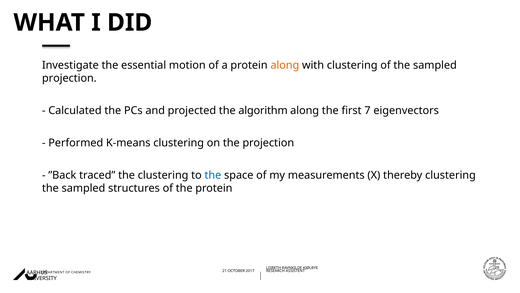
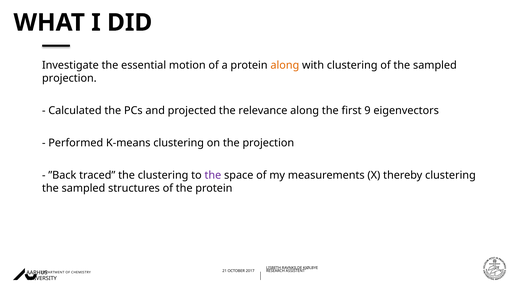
algorithm: algorithm -> relevance (263, 110)
7: 7 -> 9 (367, 110)
the colour: blue -> purple (213, 175)
